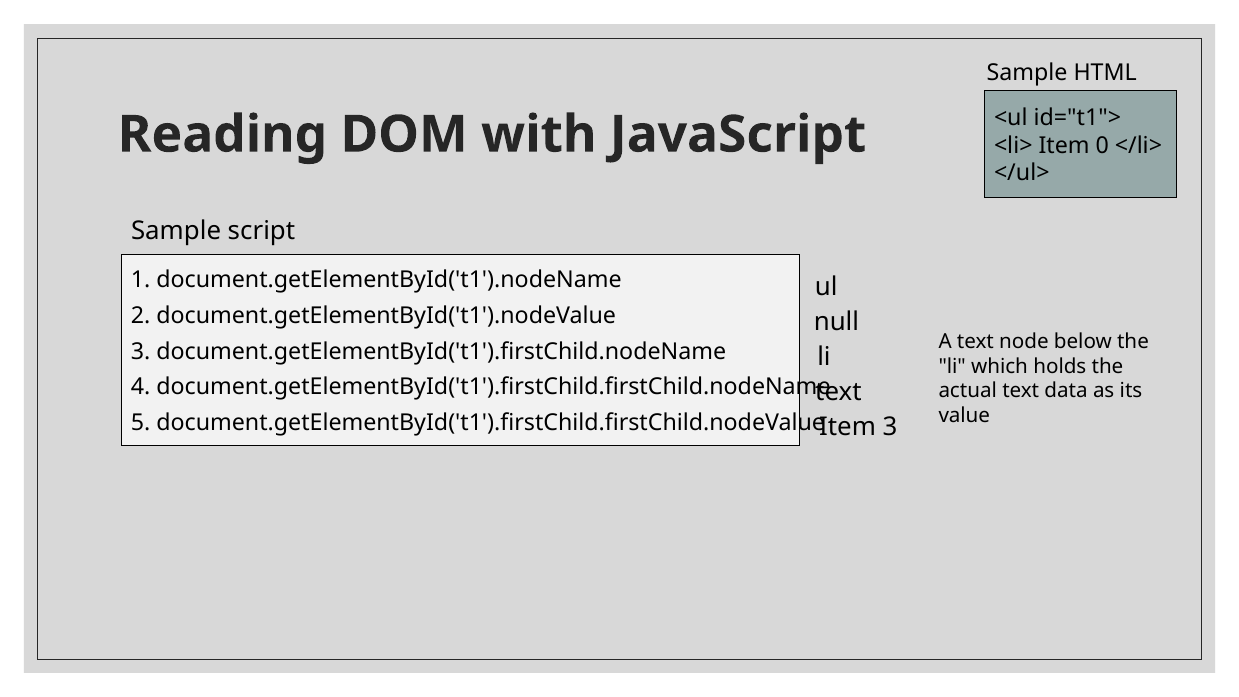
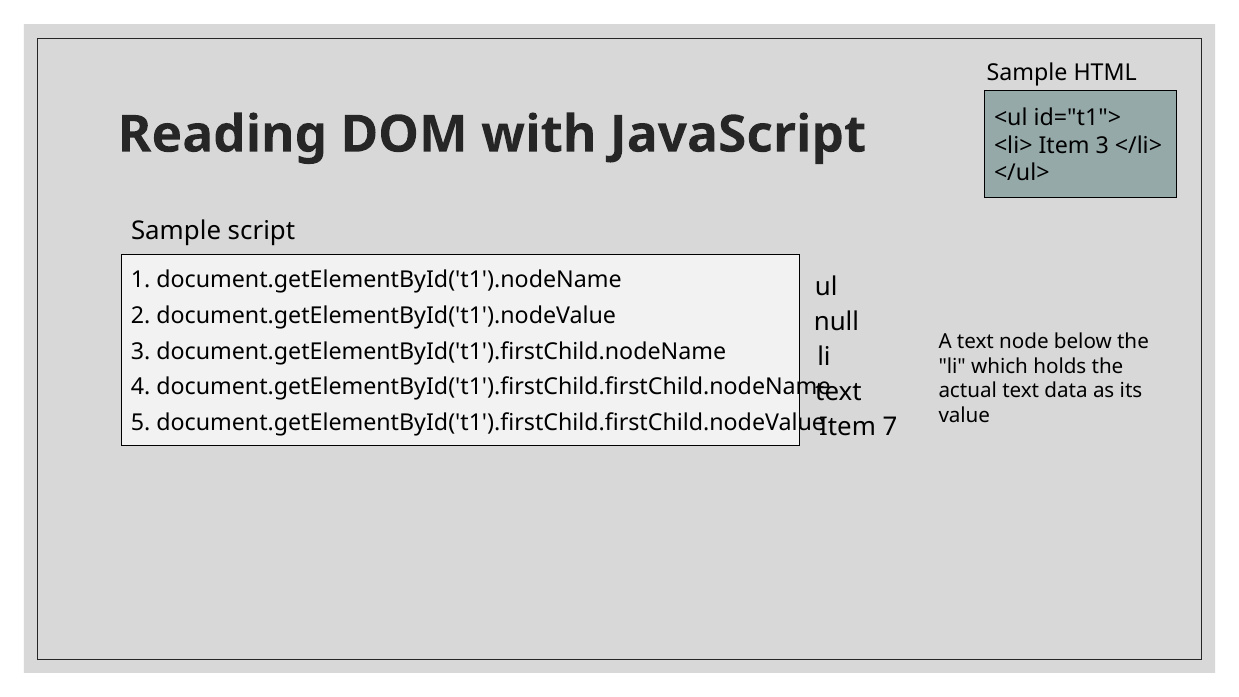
Item 0: 0 -> 3 (1102, 145)
Item 3: 3 -> 7 (890, 427)
